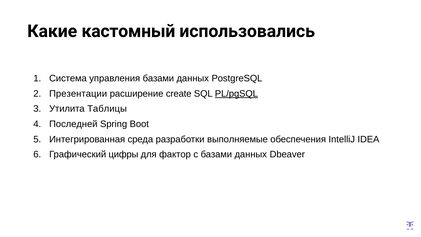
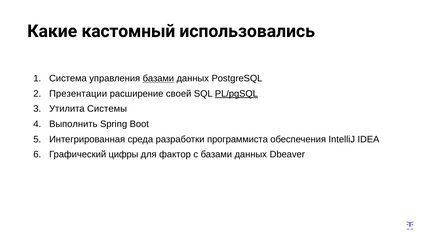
базами underline: none -> present (158, 78)
create: create -> своей (179, 94)
Таблицы: Таблицы -> Системы (107, 109)
Последней: Последней -> Выполнить (73, 124)
выполняемые: выполняемые -> программиста (237, 139)
